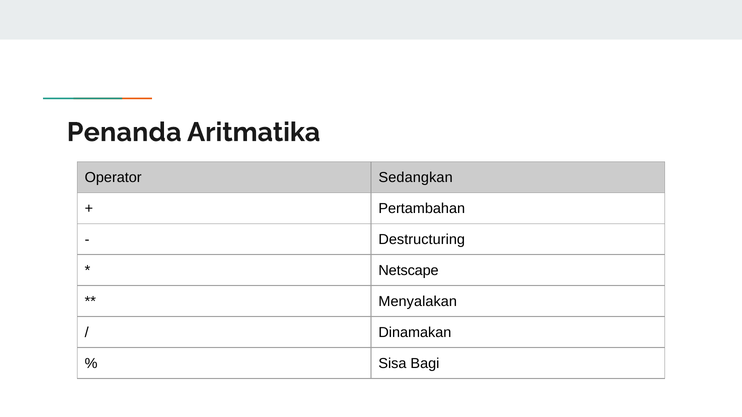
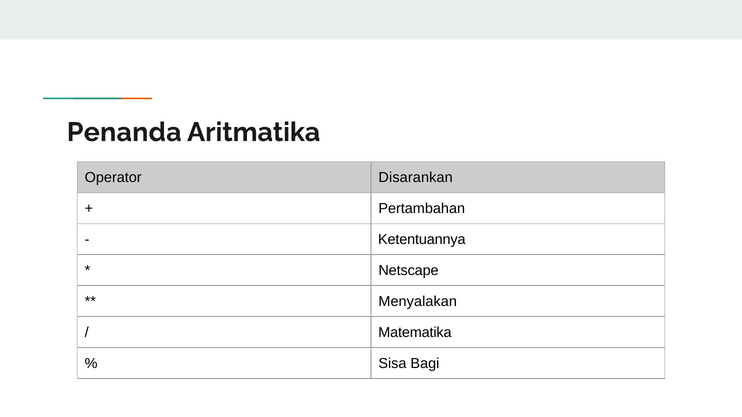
Sedangkan: Sedangkan -> Disarankan (416, 177)
Destructuring: Destructuring -> Ketentuannya (422, 240)
Dinamakan: Dinamakan -> Matematika (415, 333)
